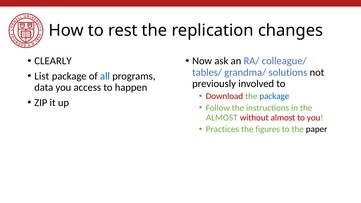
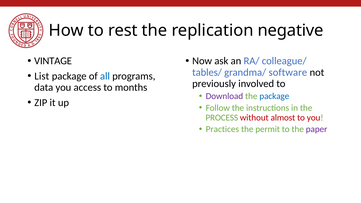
changes: changes -> negative (291, 30)
CLEARLY: CLEARLY -> VINTAGE (53, 61)
solutions: solutions -> software (288, 72)
happen: happen -> months (131, 88)
Download colour: red -> purple (224, 96)
ALMOST: ALMOST -> PROCESS (222, 118)
figures: figures -> permit (268, 129)
paper colour: black -> purple (317, 129)
